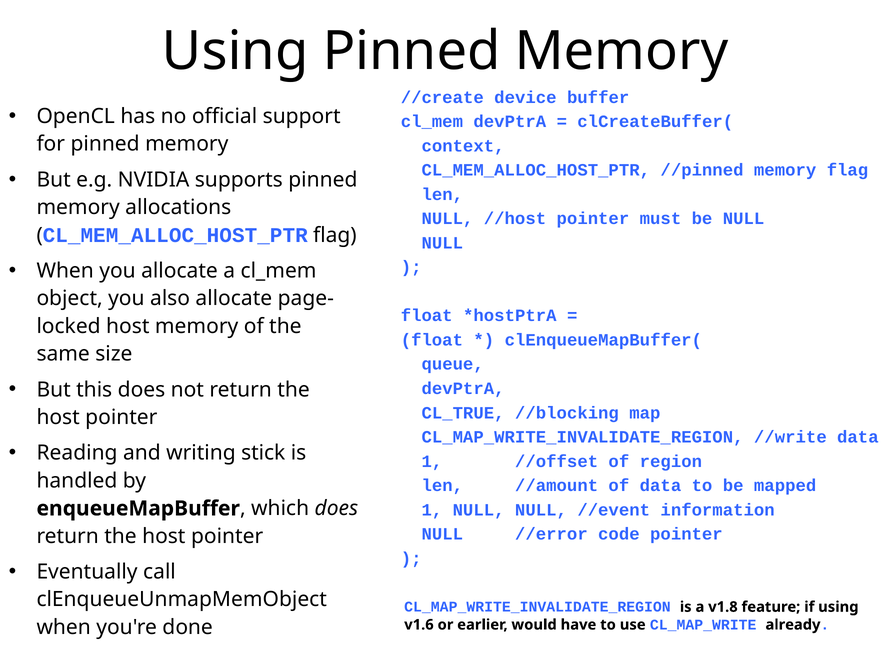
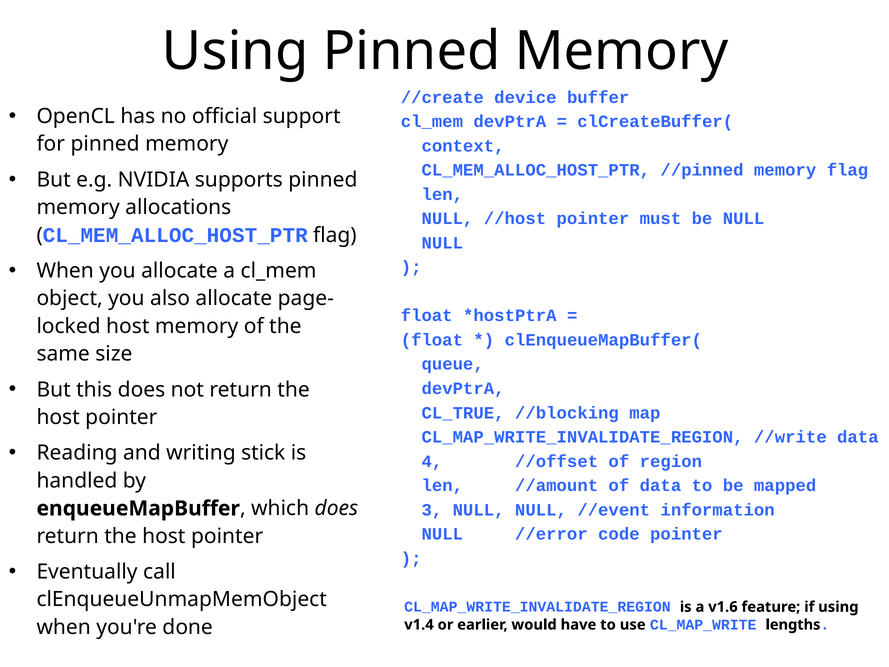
1: 1 -> 4 (432, 461)
1: 1 -> 3 (432, 510)
v1.8: v1.8 -> v1.6 (723, 607)
v1.6: v1.6 -> v1.4 (419, 624)
already: already -> lengths (793, 624)
